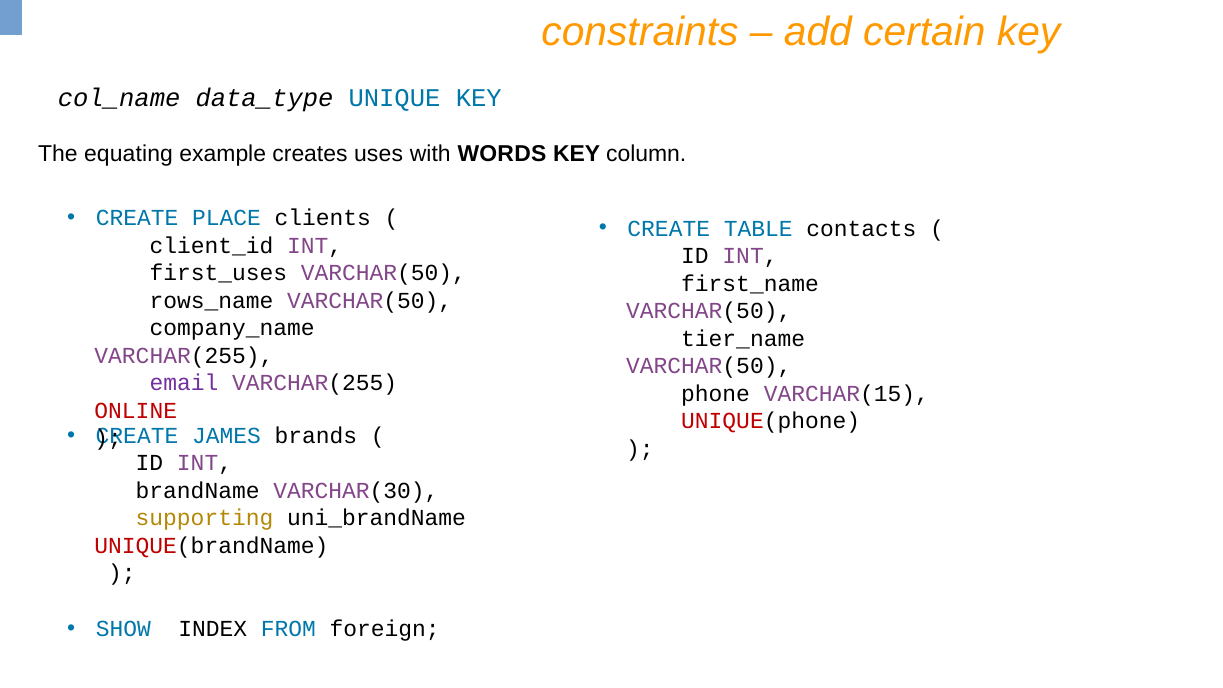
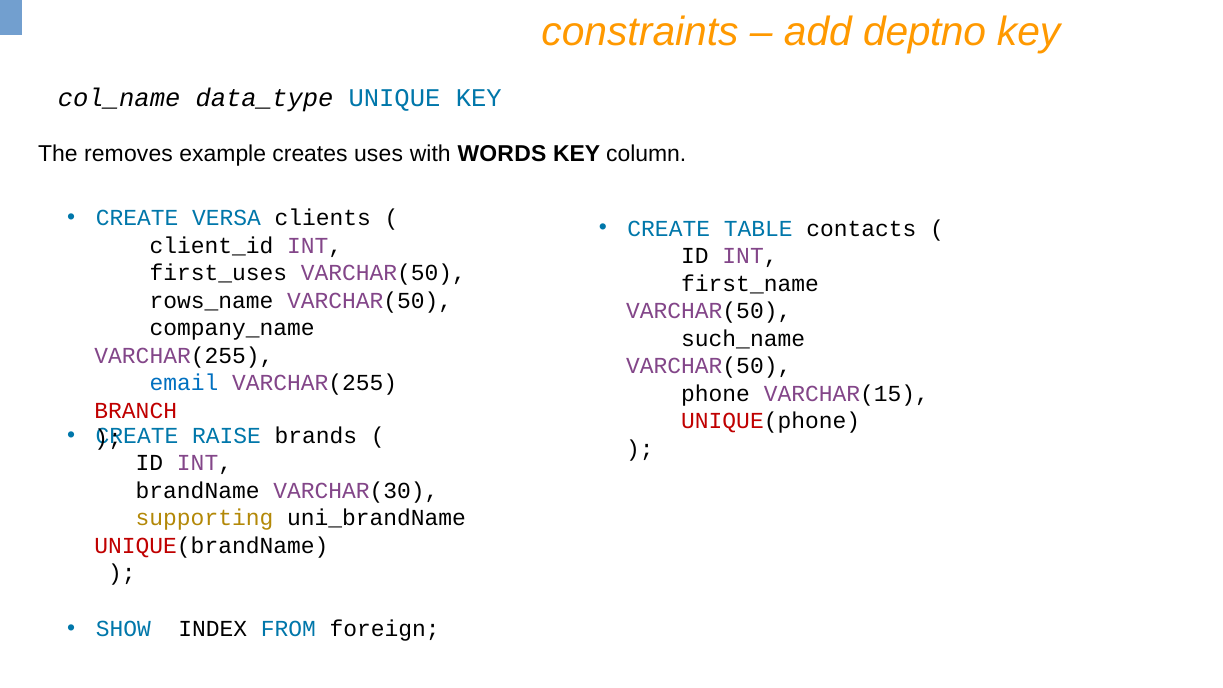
certain: certain -> deptno (925, 32)
equating: equating -> removes (128, 154)
PLACE: PLACE -> VERSA (226, 218)
tier_name: tier_name -> such_name (743, 338)
email colour: purple -> blue (184, 383)
ONLINE: ONLINE -> BRANCH (136, 411)
JAMES: JAMES -> RAISE (226, 436)
